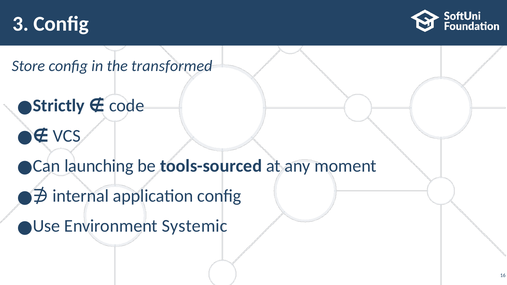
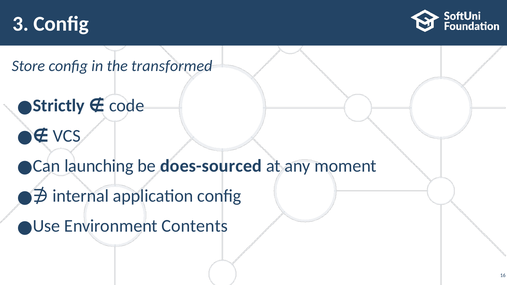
tools-sourced: tools-sourced -> does-sourced (211, 166)
Systemic: Systemic -> Contents (195, 226)
